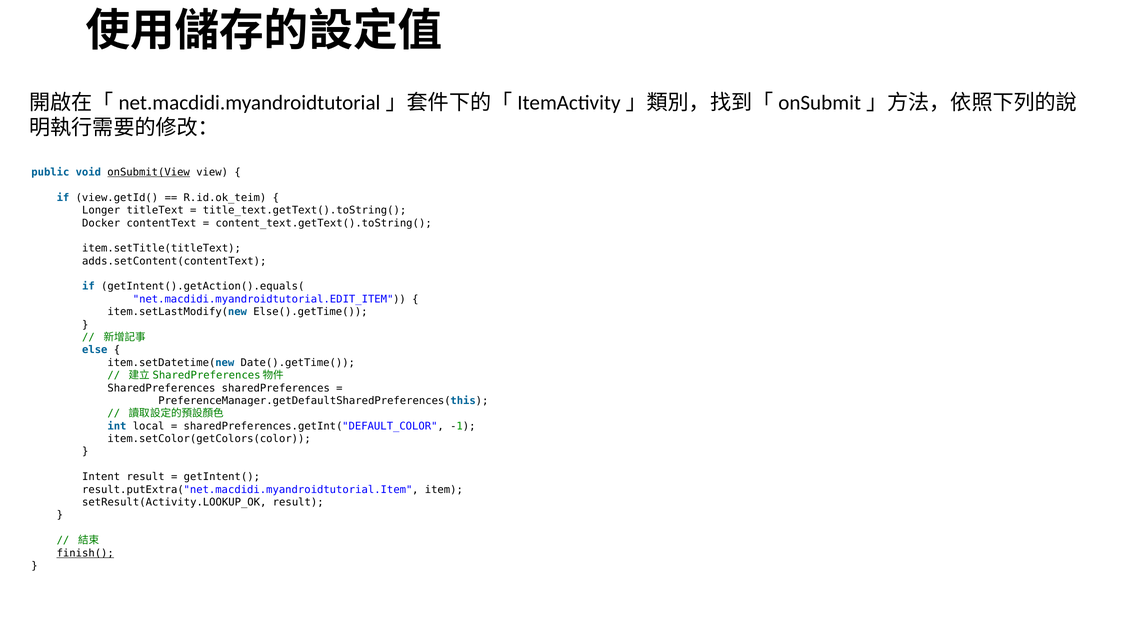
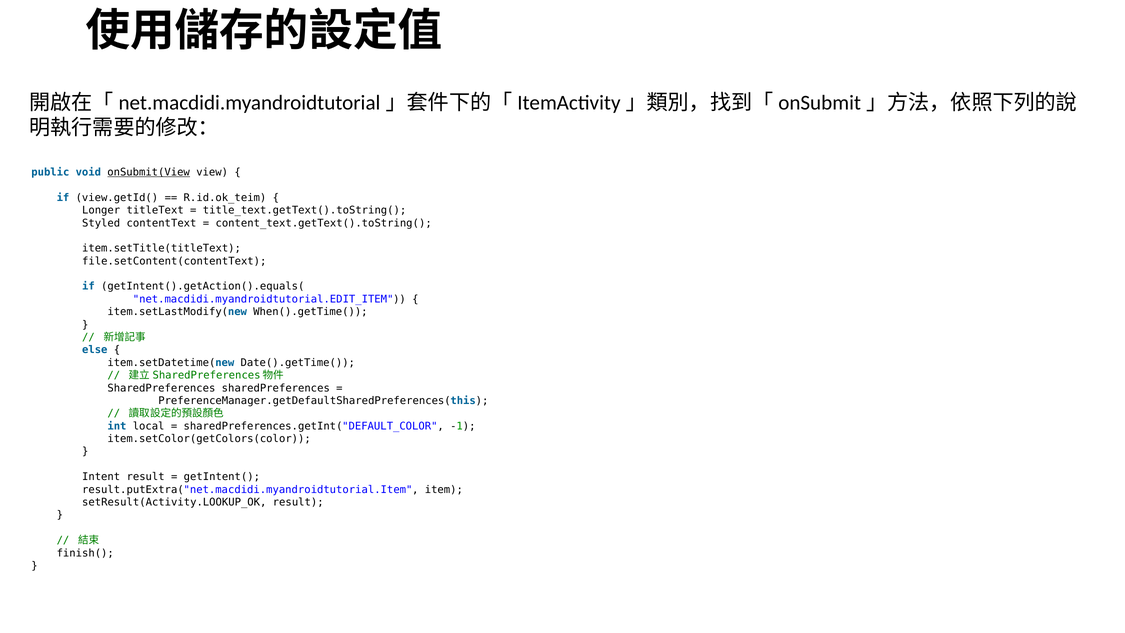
Docker: Docker -> Styled (101, 223)
adds.setContent(contentText: adds.setContent(contentText -> file.setContent(contentText (174, 261)
Else().getTime(: Else().getTime( -> When().getTime( (310, 312)
finish( underline: present -> none (85, 553)
